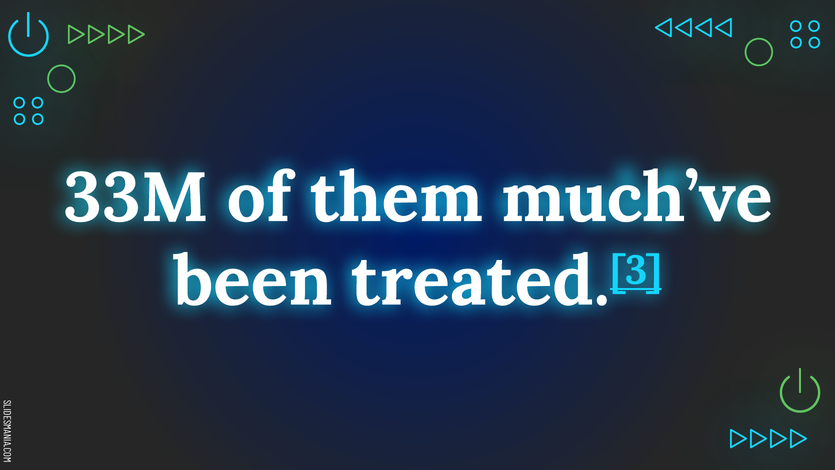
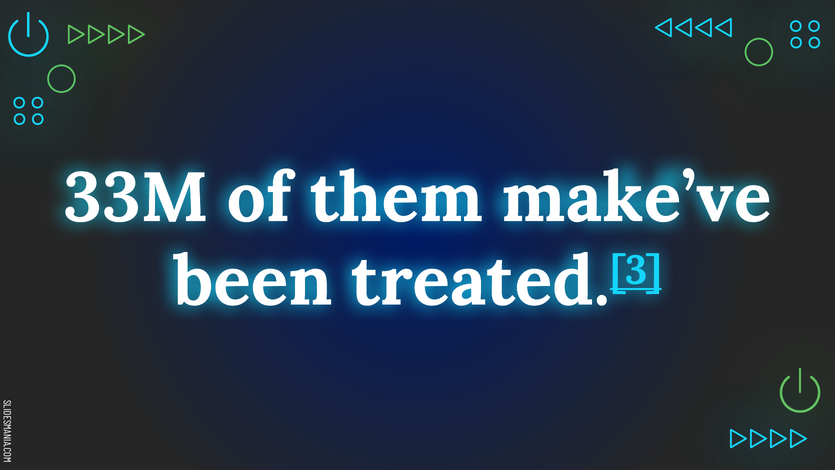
much’ve: much’ve -> make’ve (636, 198)
